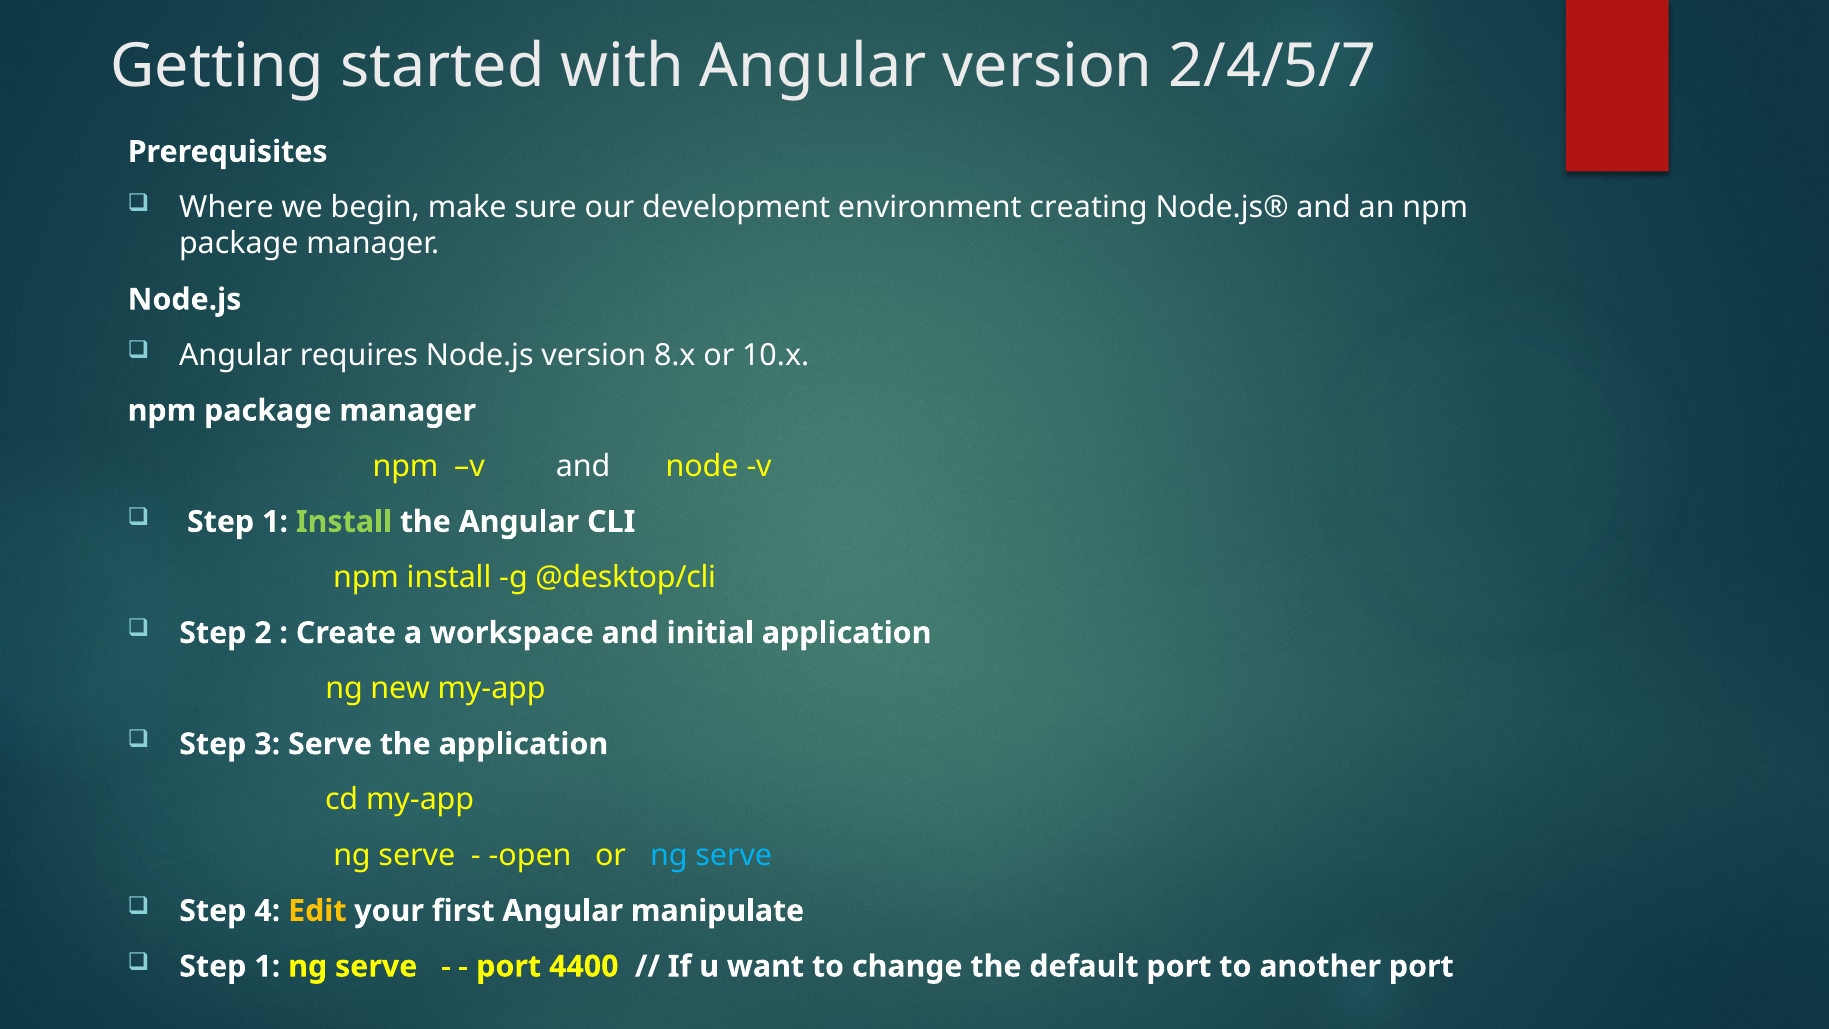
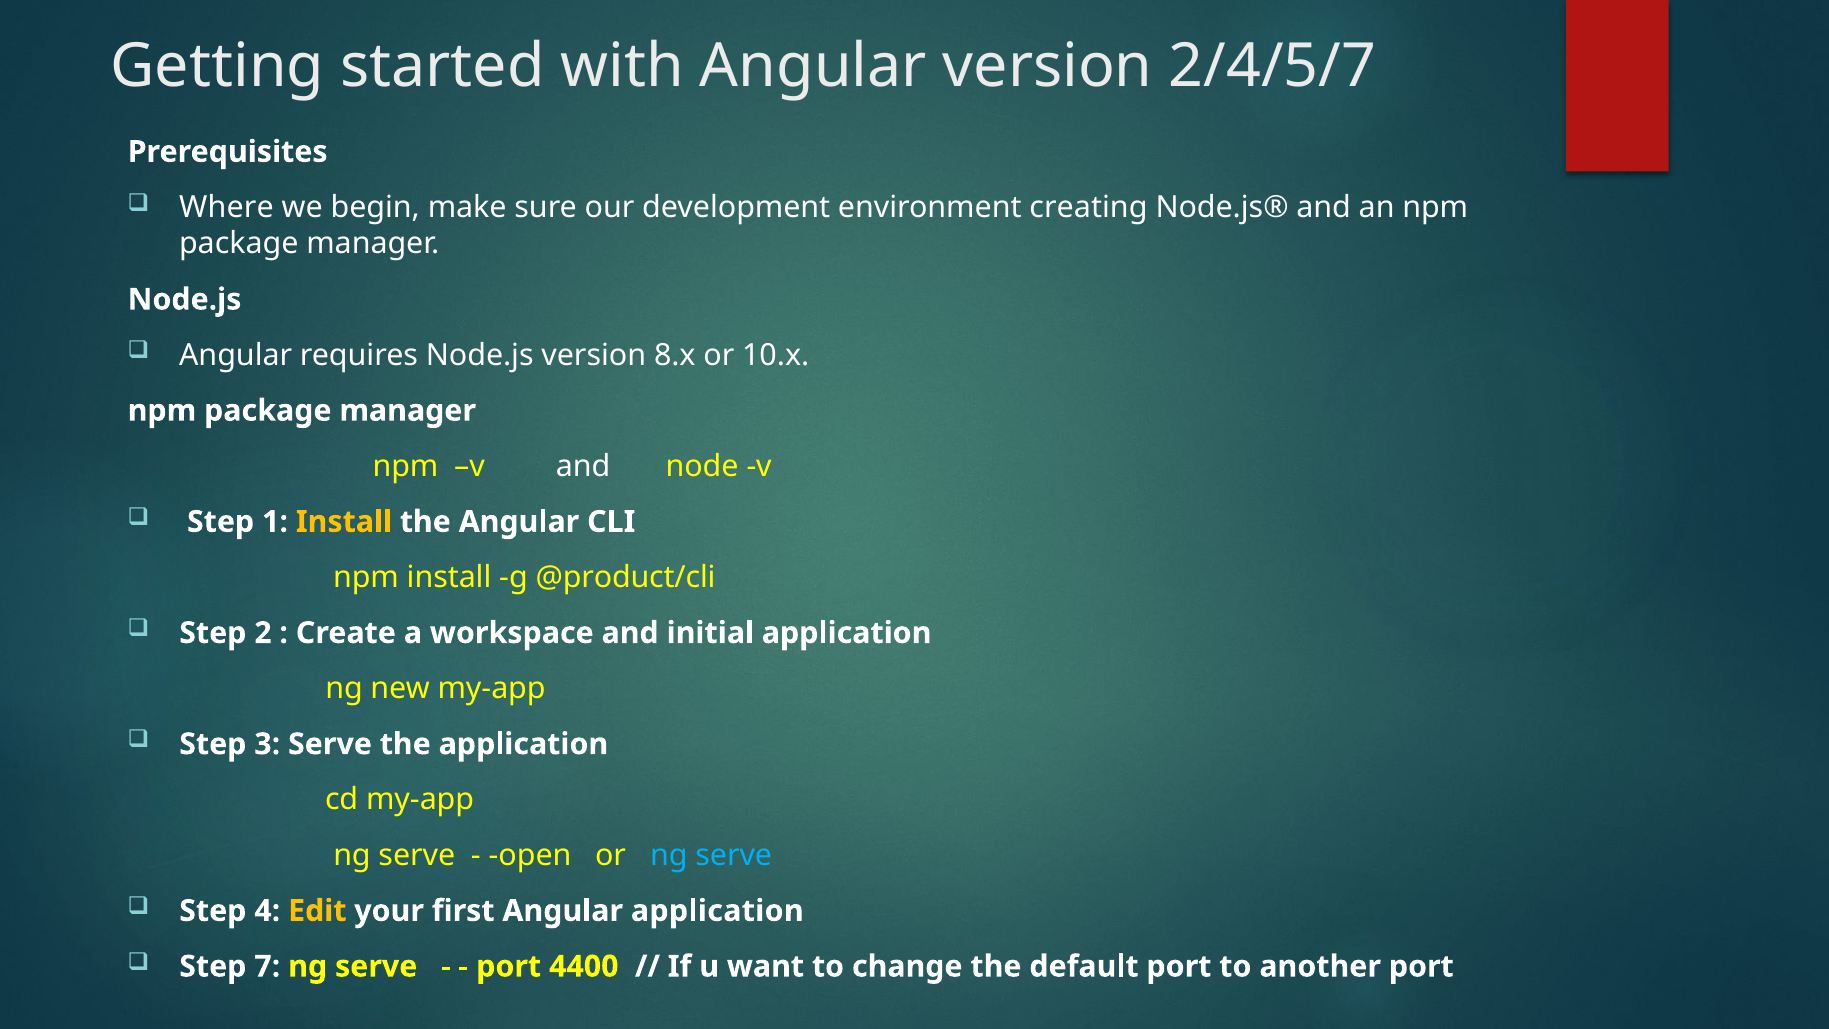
Install colour: light green -> yellow (344, 522)
@desktop/cli: @desktop/cli -> @product/cli (626, 577)
Angular manipulate: manipulate -> application (717, 911)
1: 1 -> 7 (267, 966)
